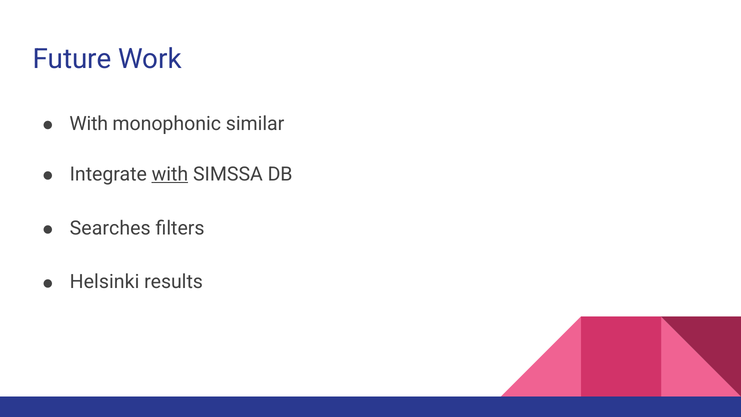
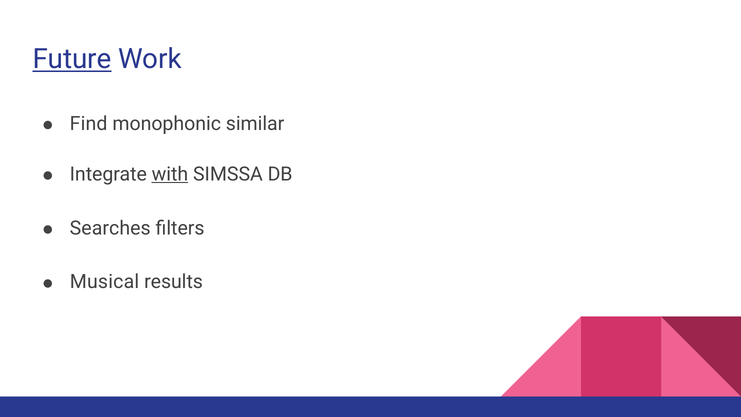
Future underline: none -> present (72, 59)
With: With -> Find (89, 124)
Helsinki: Helsinki -> Musical (104, 282)
